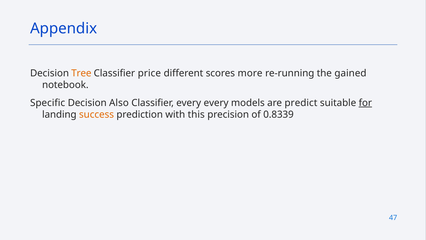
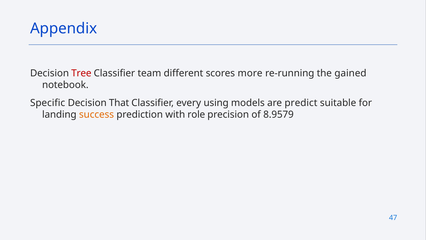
Tree colour: orange -> red (81, 73)
price: price -> team (149, 73)
Also: Also -> That (119, 103)
every every: every -> using (216, 103)
for underline: present -> none (365, 103)
this: this -> role (196, 114)
0.8339: 0.8339 -> 8.9579 (278, 114)
